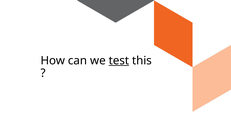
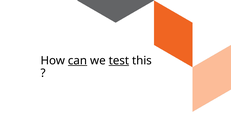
can underline: none -> present (78, 61)
